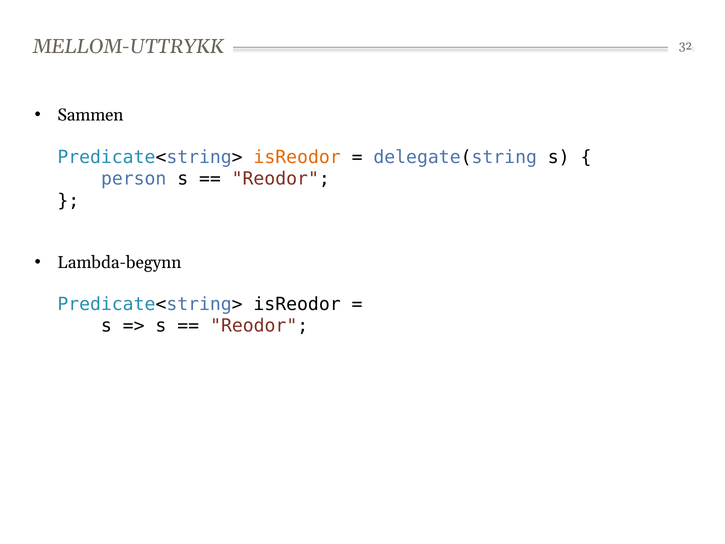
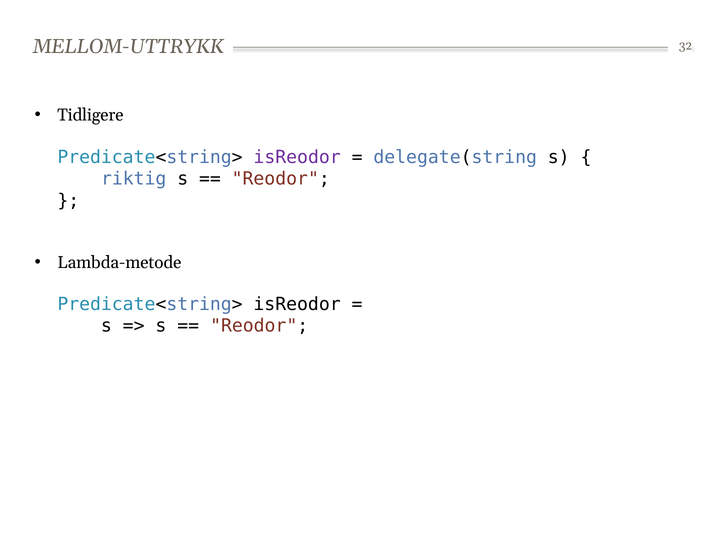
Sammen: Sammen -> Tidligere (90, 115)
isReodor colour: orange -> purple (297, 157)
person: person -> riktig (134, 179)
Lambda-begynn: Lambda-begynn -> Lambda-metode (119, 262)
